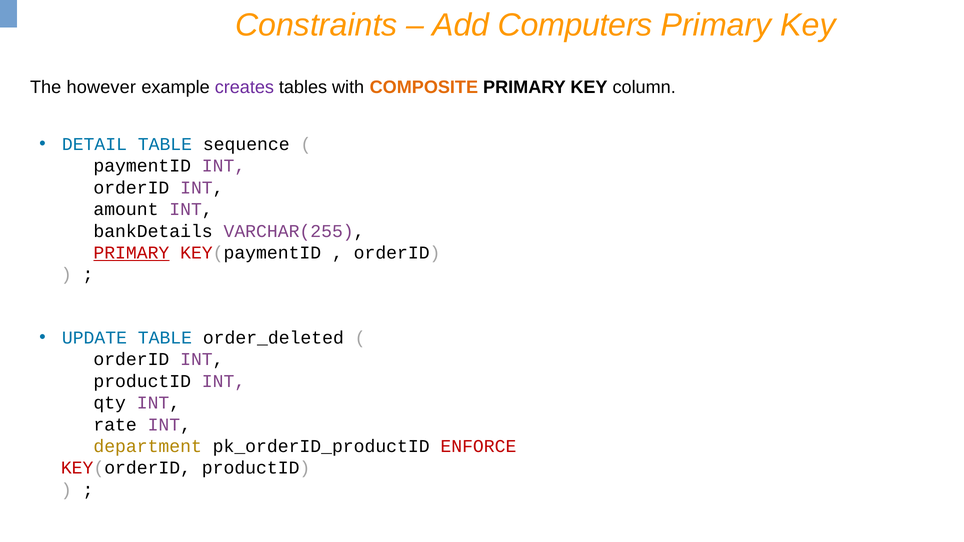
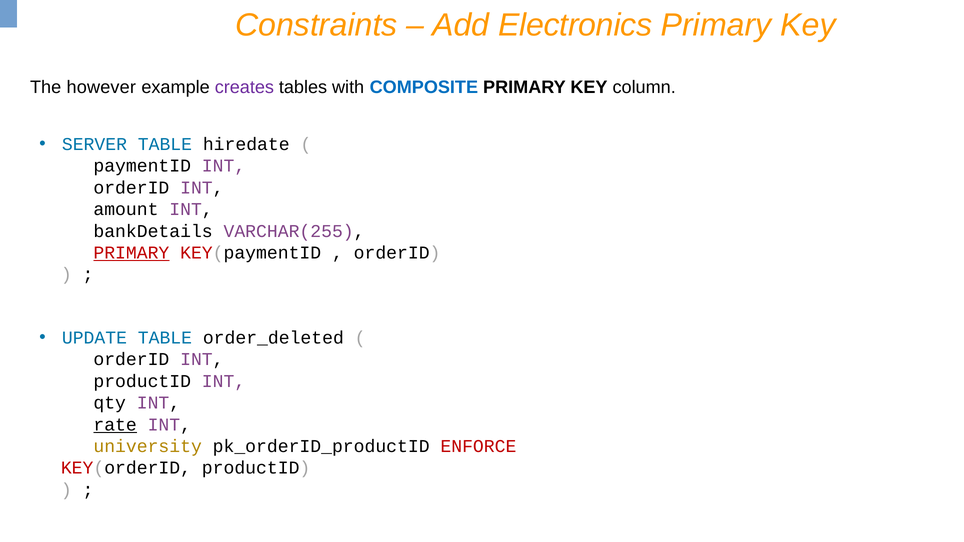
Computers: Computers -> Electronics (575, 25)
COMPOSITE colour: orange -> blue (424, 87)
DETAIL: DETAIL -> SERVER (94, 144)
sequence: sequence -> hiredate (246, 144)
rate underline: none -> present (115, 425)
department: department -> university (148, 446)
